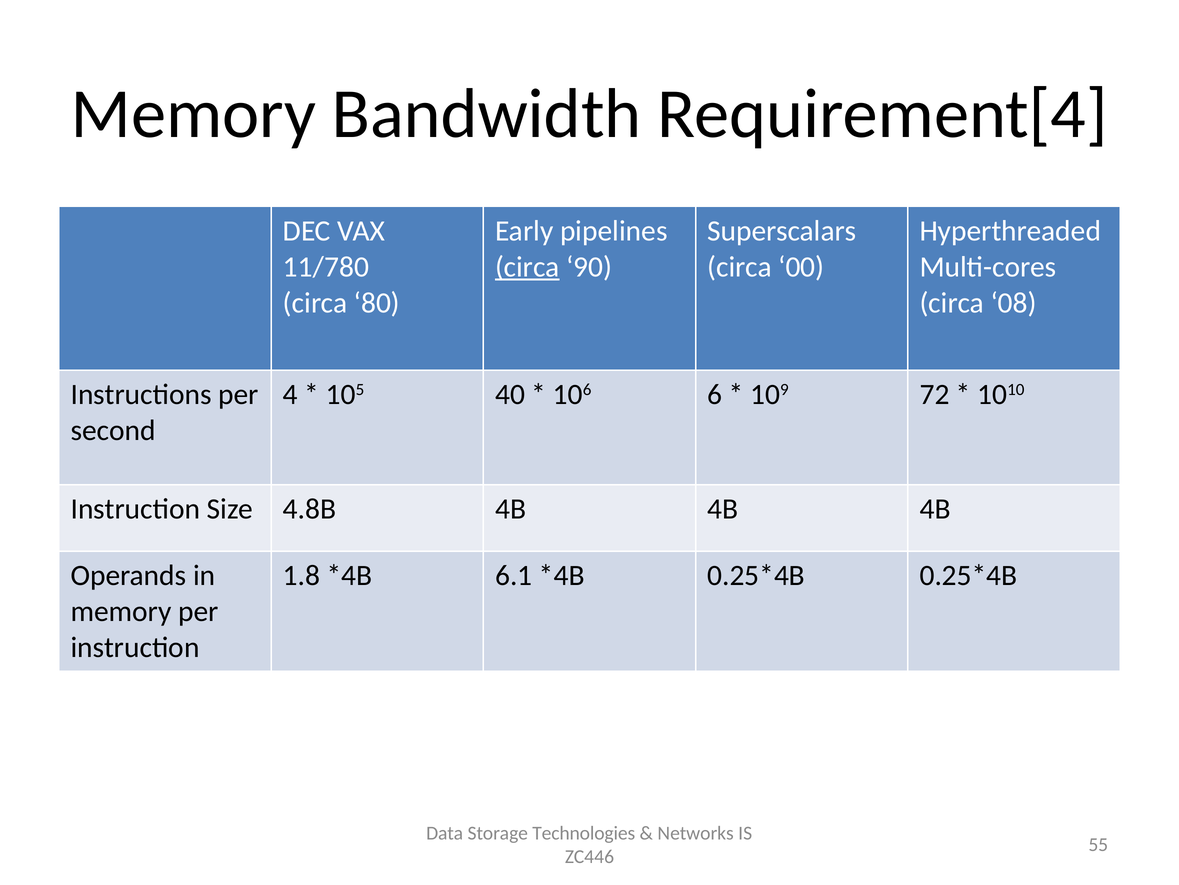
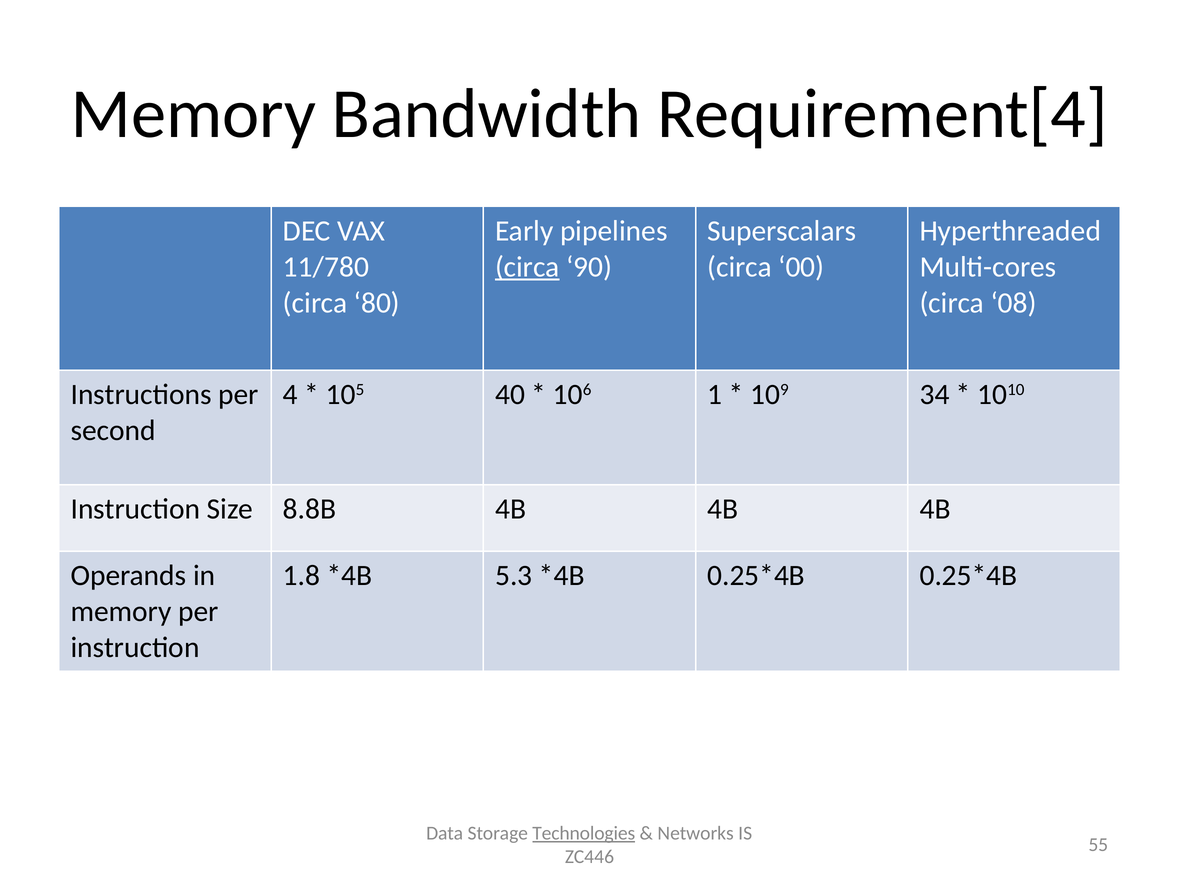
6: 6 -> 1 (715, 394)
72: 72 -> 34 (935, 394)
4.8B: 4.8B -> 8.8B (310, 509)
6.1: 6.1 -> 5.3 (514, 575)
Technologies underline: none -> present (584, 833)
